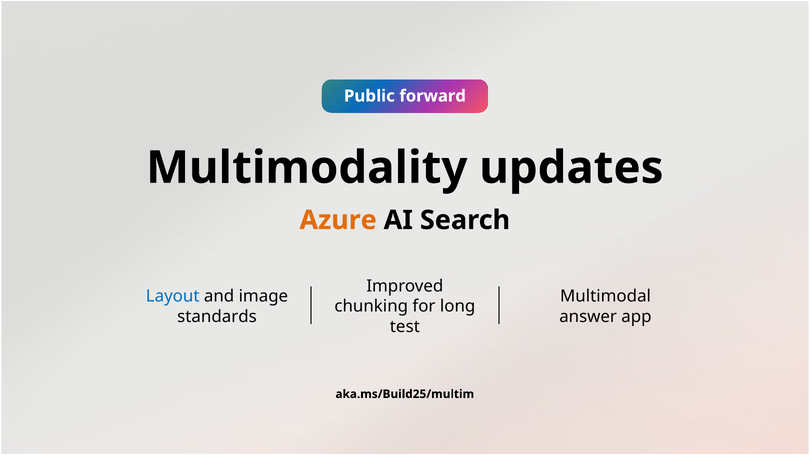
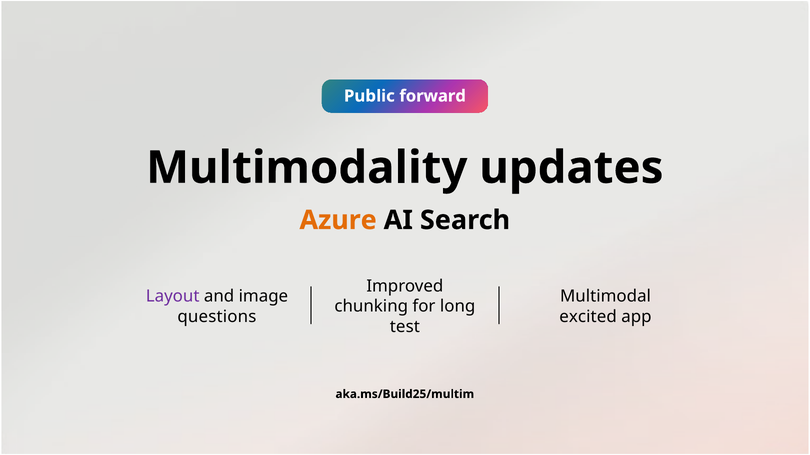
Layout colour: blue -> purple (173, 297)
standards: standards -> questions (217, 317)
answer: answer -> excited (588, 317)
